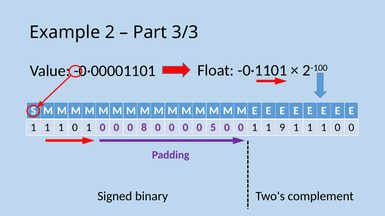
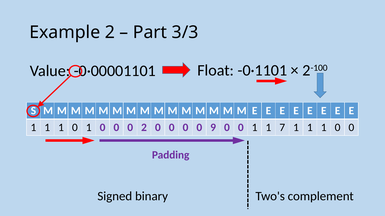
0 8: 8 -> 2 (144, 128)
5: 5 -> 9 (213, 128)
9: 9 -> 7 (282, 128)
